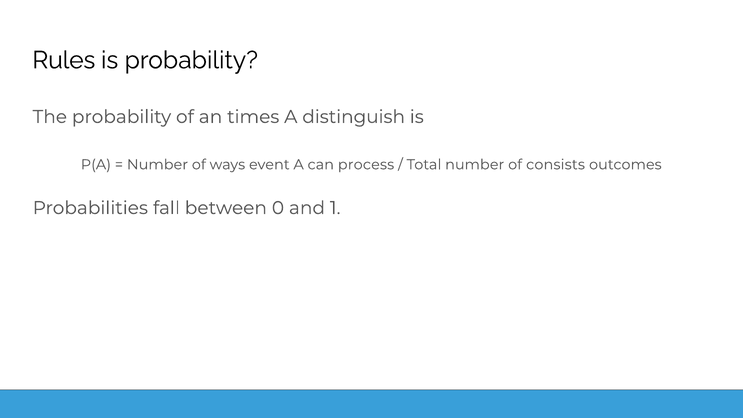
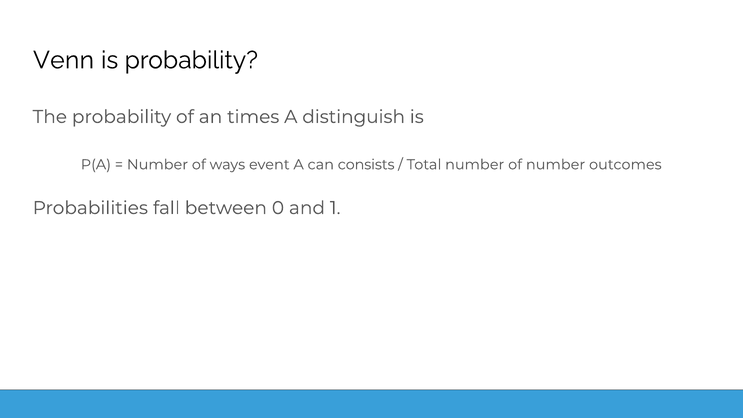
Rules: Rules -> Venn (64, 60)
process: process -> consists (366, 165)
of consists: consists -> number (556, 165)
